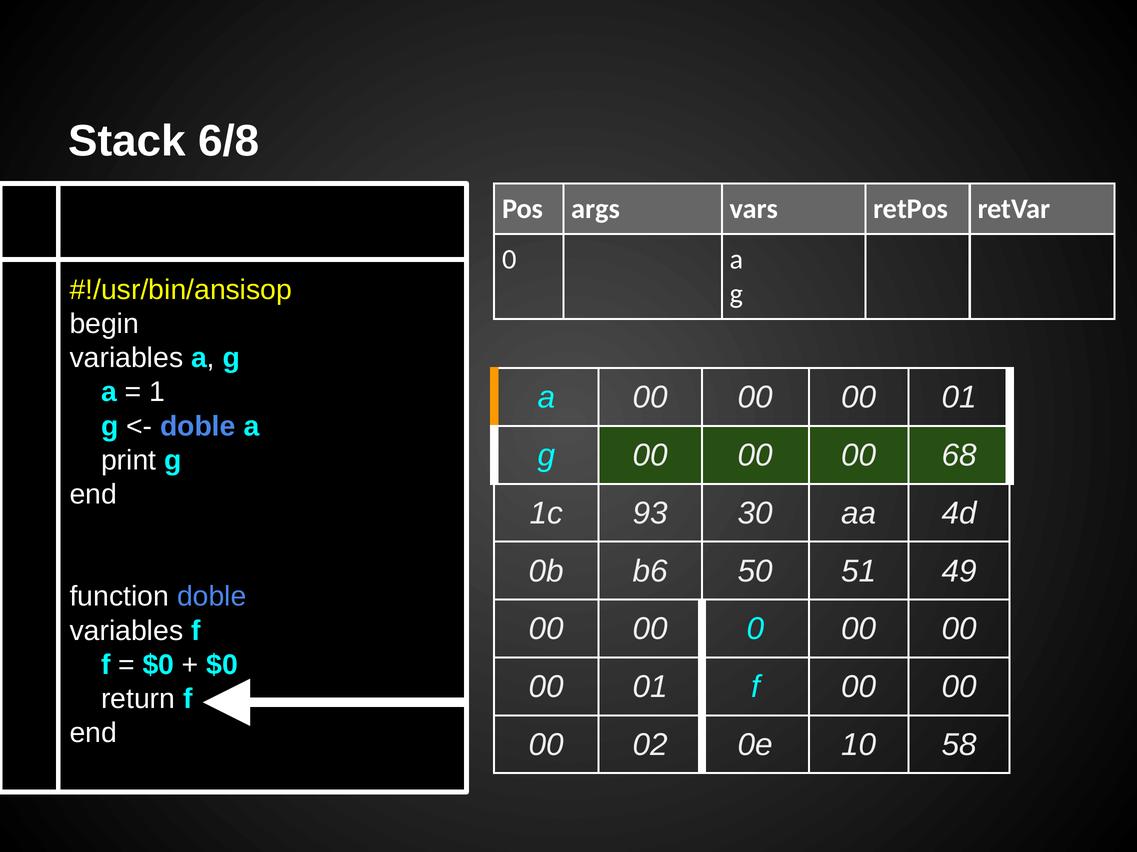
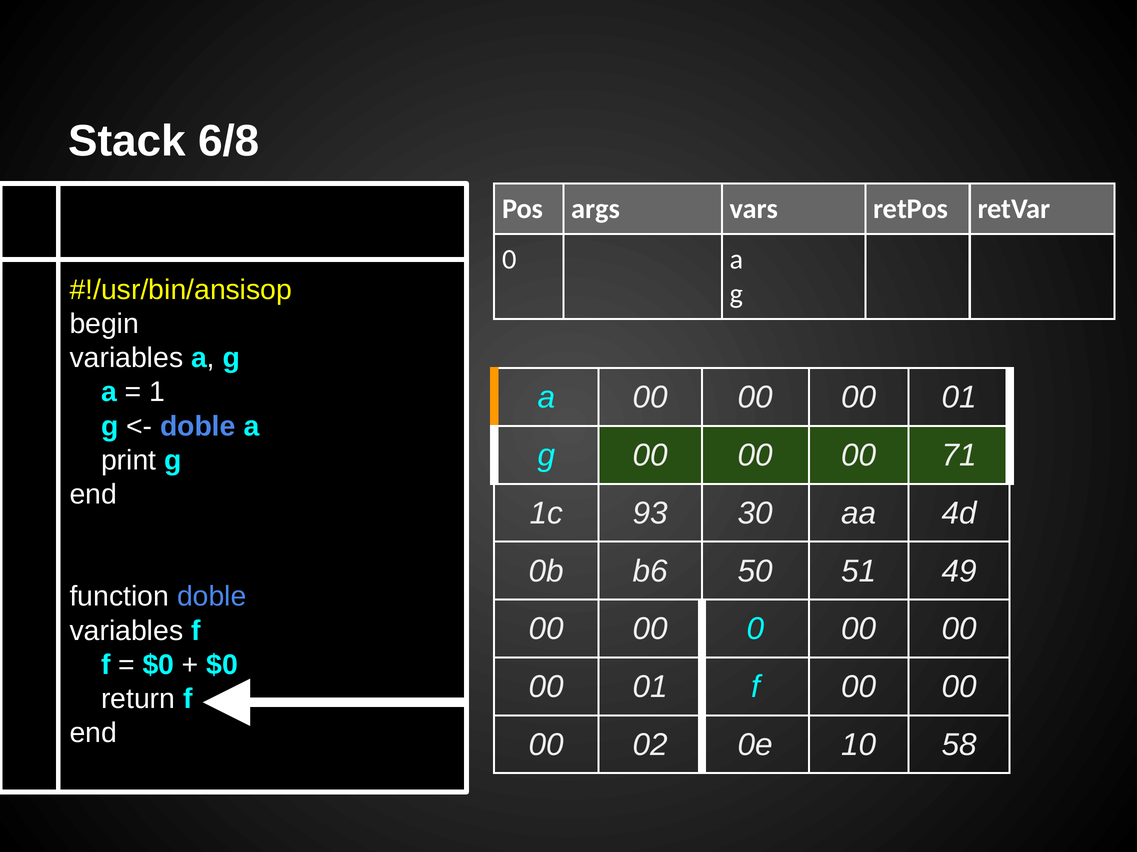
68: 68 -> 71 (959, 456)
